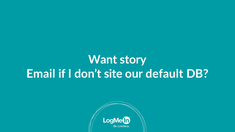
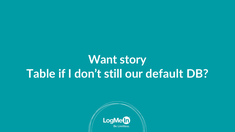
Email: Email -> Table (41, 74)
site: site -> still (113, 74)
